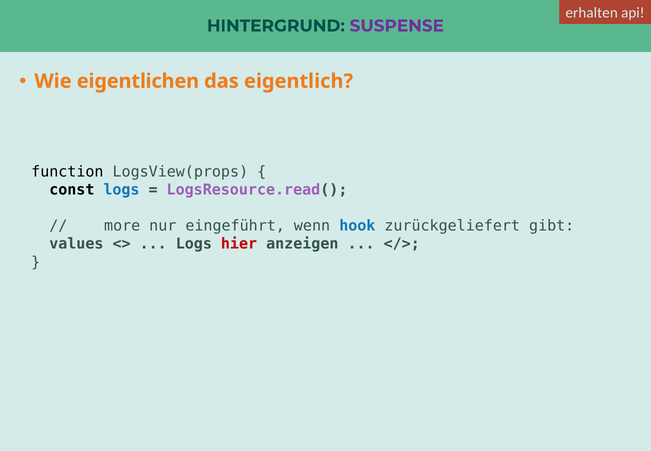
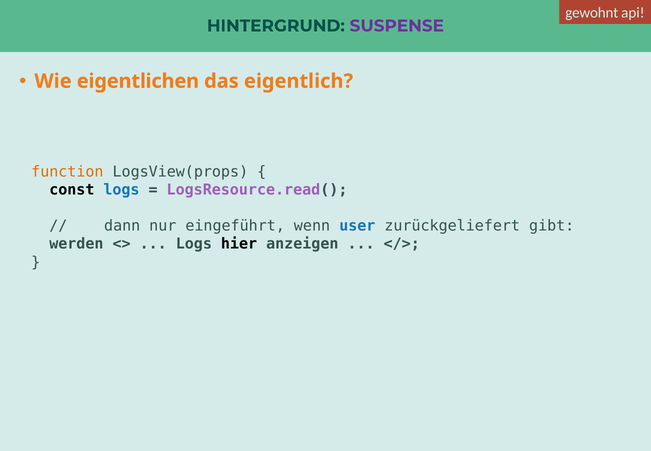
erhalten: erhalten -> gewohnt (592, 13)
function colour: black -> orange (67, 172)
more: more -> dann (122, 226)
hook: hook -> user (357, 226)
values: values -> werden (76, 244)
hier colour: red -> black (239, 244)
